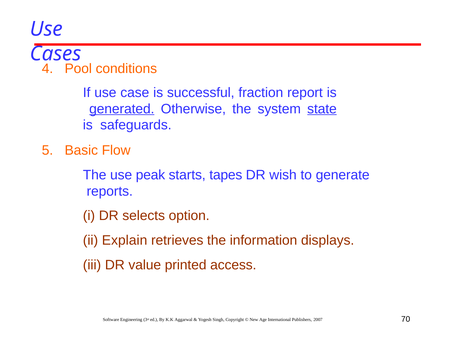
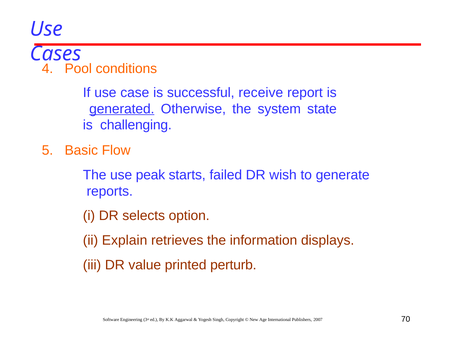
fraction: fraction -> receive (261, 93)
state underline: present -> none (322, 109)
safeguards: safeguards -> challenging (136, 125)
tapes: tapes -> failed (226, 175)
access: access -> perturb (233, 265)
